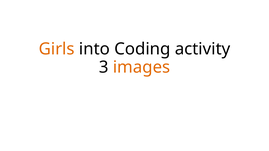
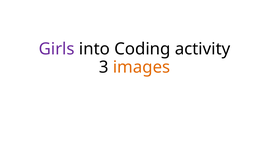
Girls colour: orange -> purple (57, 49)
